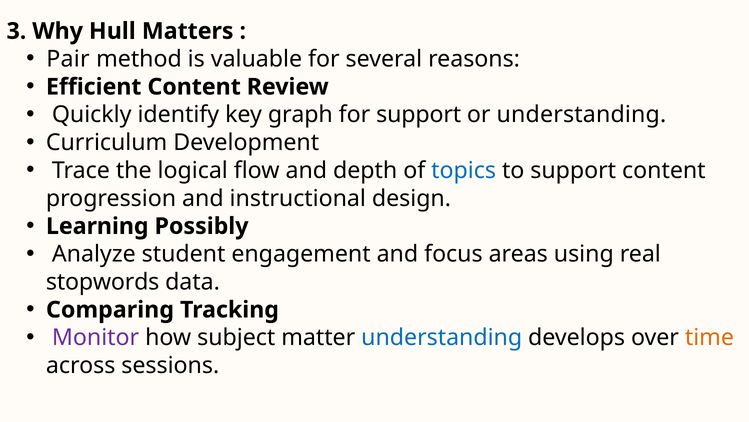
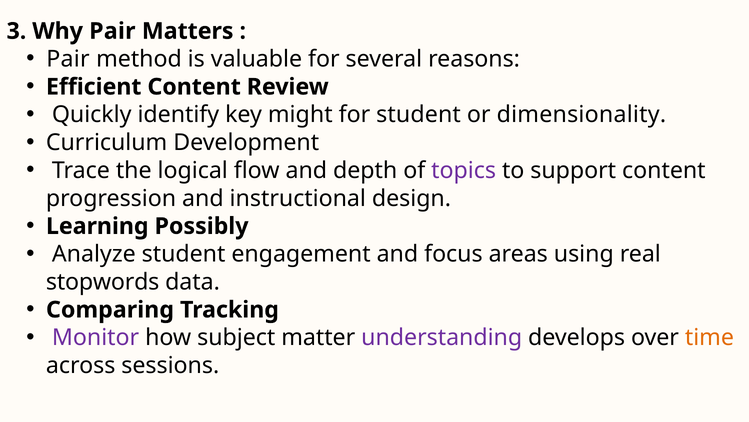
Why Hull: Hull -> Pair (112, 31)
graph: graph -> might (300, 115)
for support: support -> student (419, 115)
or understanding: understanding -> dimensionality (581, 115)
topics colour: blue -> purple (464, 170)
understanding colour: blue -> purple (442, 337)
